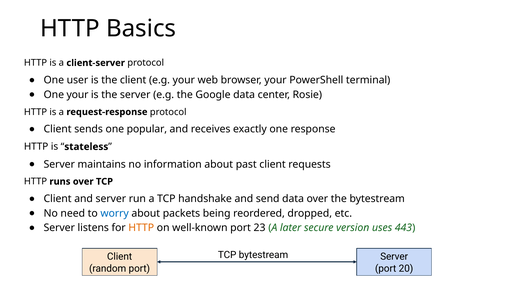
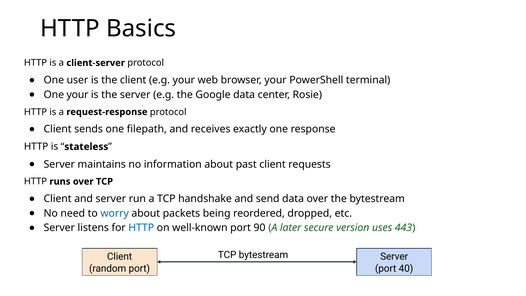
popular: popular -> filepath (147, 129)
HTTP colour: orange -> blue (141, 228)
23: 23 -> 90 (260, 228)
20: 20 -> 40 (406, 268)
